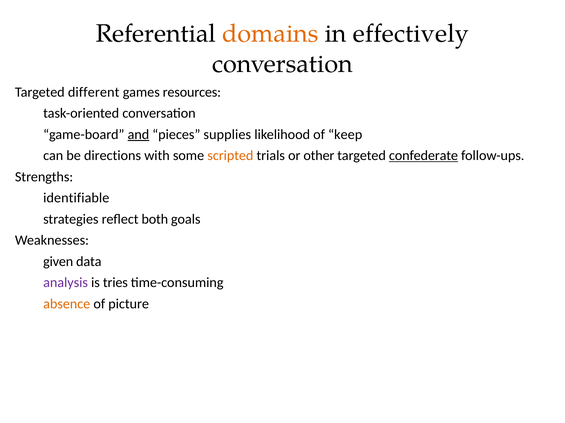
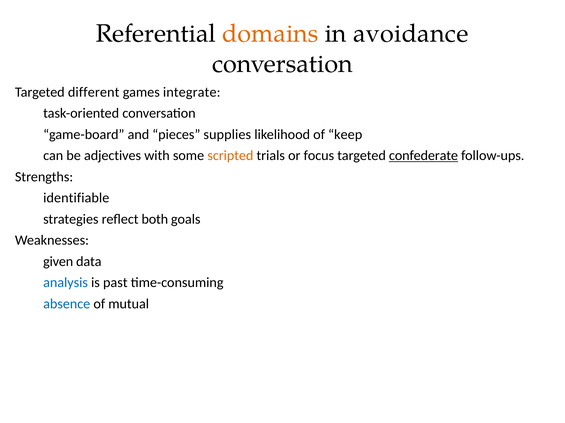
effectively: effectively -> avoidance (411, 34)
resources: resources -> integrate (192, 92)
and underline: present -> none (138, 135)
directions: directions -> adjectives (113, 156)
other: other -> focus (319, 156)
analysis colour: purple -> blue (66, 283)
tries: tries -> past (115, 283)
absence colour: orange -> blue (67, 304)
picture: picture -> mutual (129, 304)
